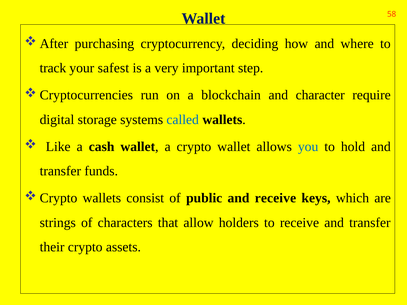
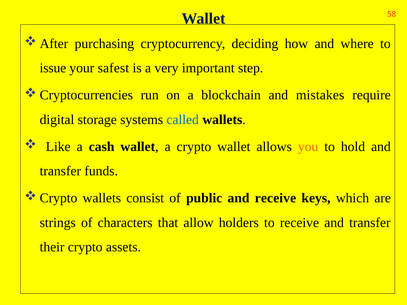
track: track -> issue (53, 68)
character: character -> mistakes (320, 95)
you colour: blue -> orange (308, 147)
